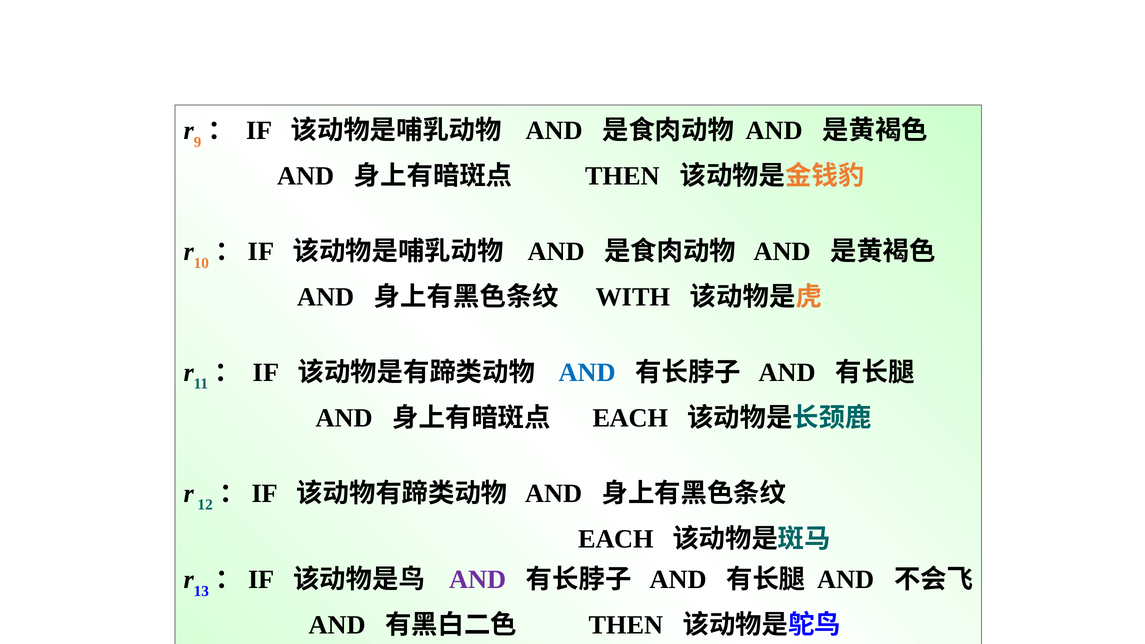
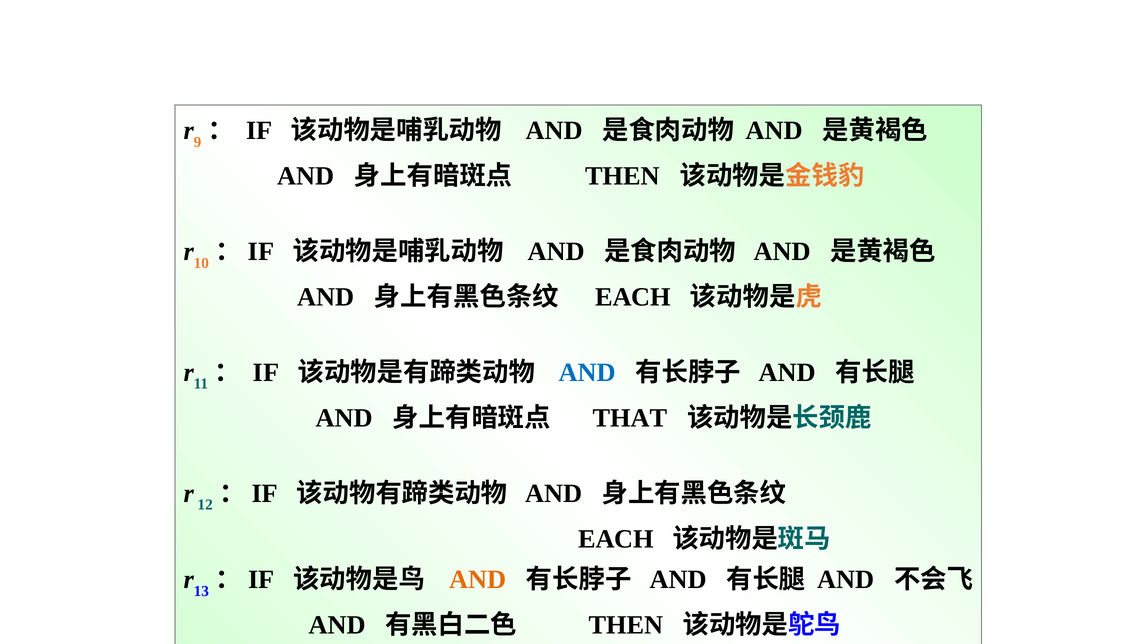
WITH: WITH -> EACH (633, 297)
EACH: EACH -> THAT (630, 418)
AND colour: purple -> orange (478, 580)
